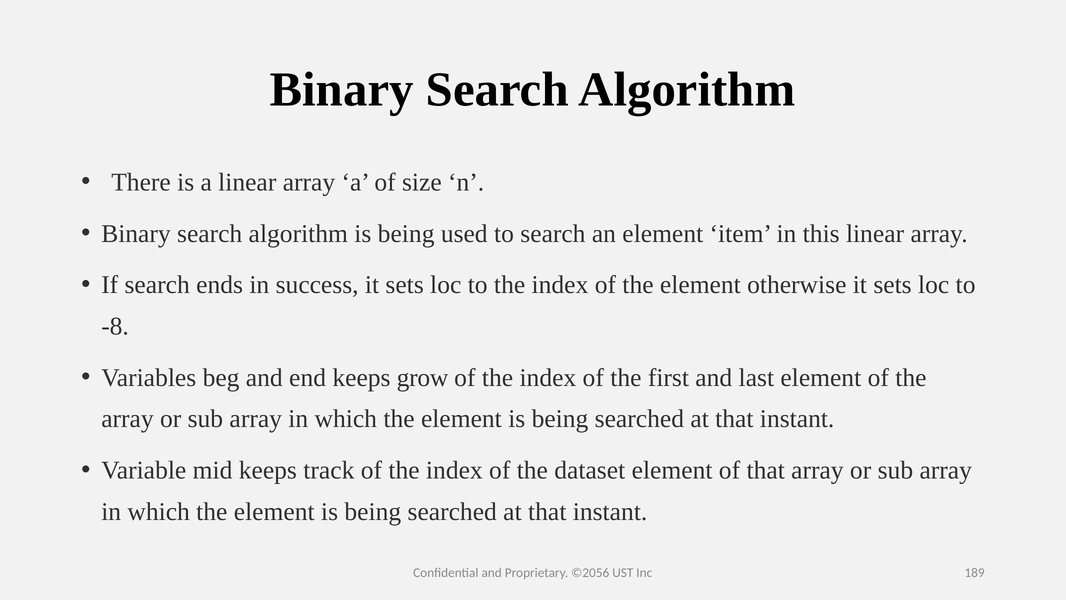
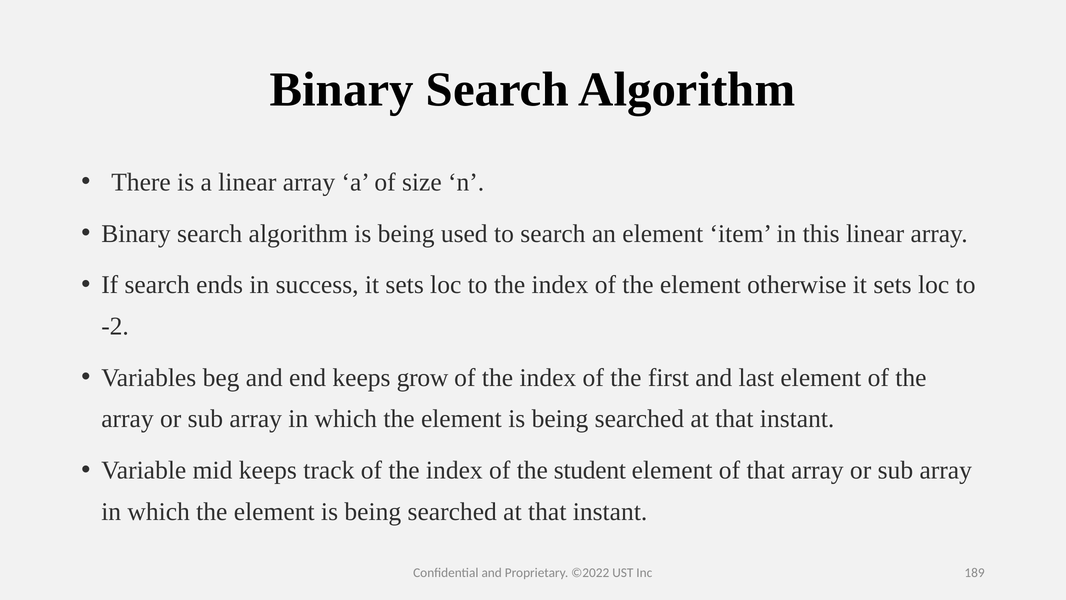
-8: -8 -> -2 (115, 326)
dataset: dataset -> student (590, 470)
©2056: ©2056 -> ©2022 (590, 572)
